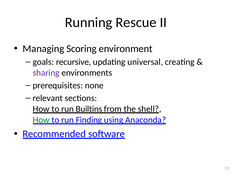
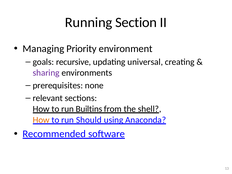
Rescue: Rescue -> Section (136, 22)
Scoring: Scoring -> Priority (81, 49)
How colour: green -> orange (41, 120)
Finding: Finding -> Should (89, 120)
